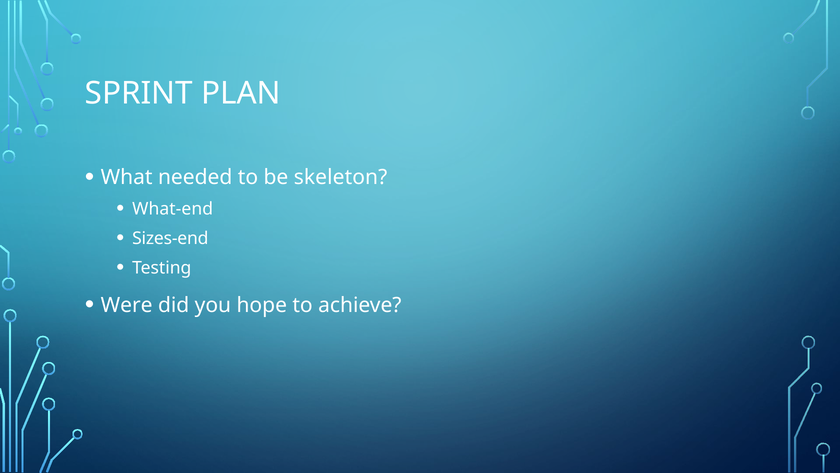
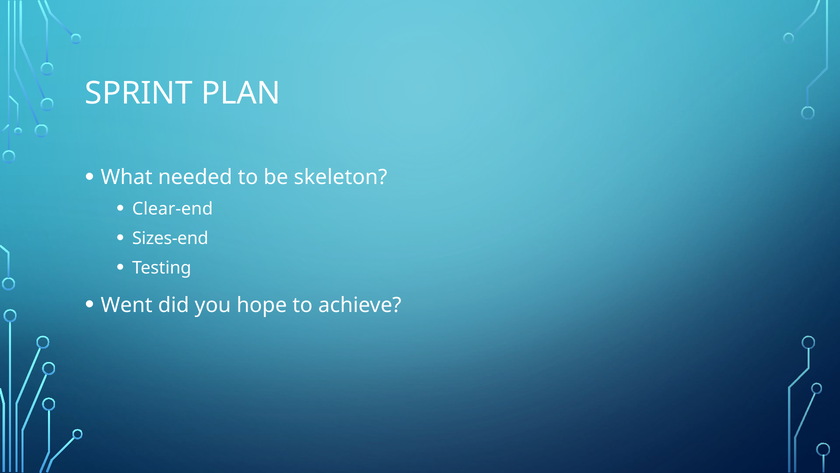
What-end: What-end -> Clear-end (173, 209)
Were: Were -> Went (127, 305)
